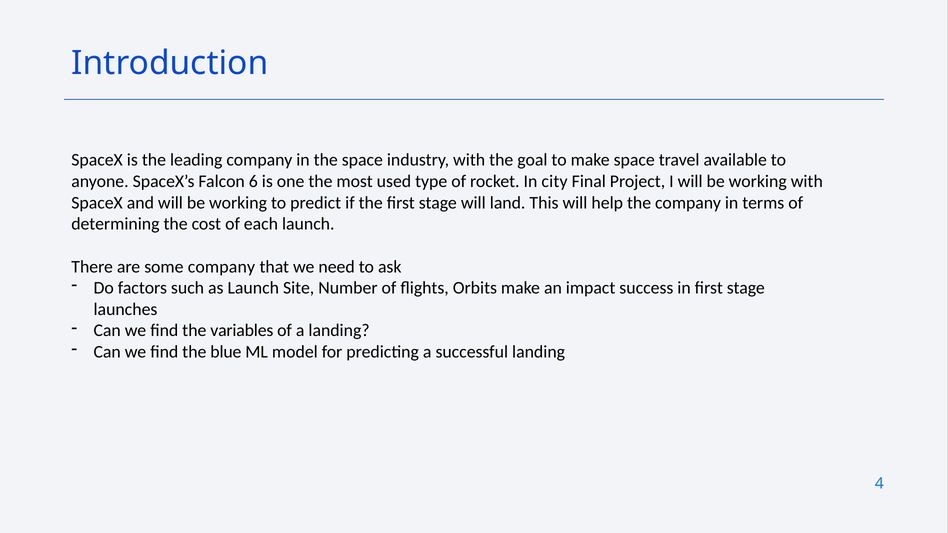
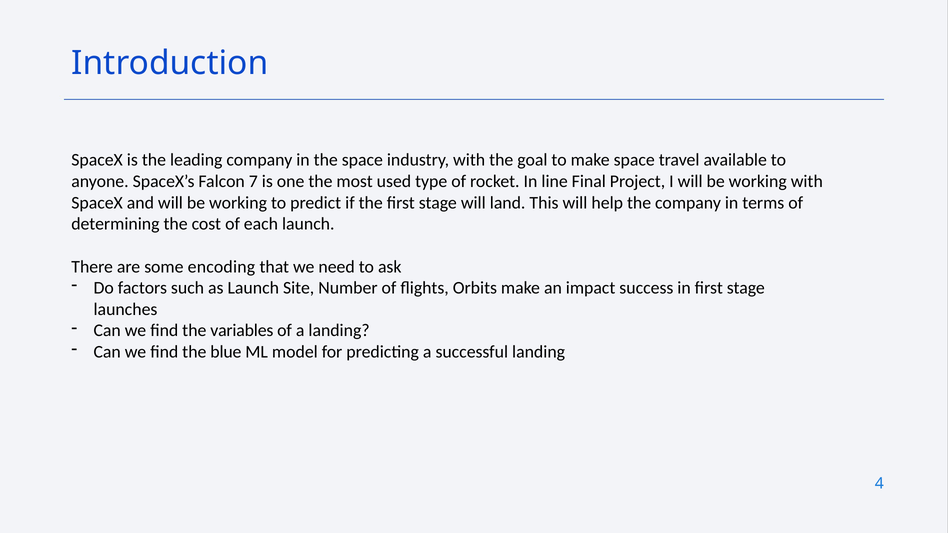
6: 6 -> 7 (253, 181)
city: city -> line (555, 181)
some company: company -> encoding (221, 267)
